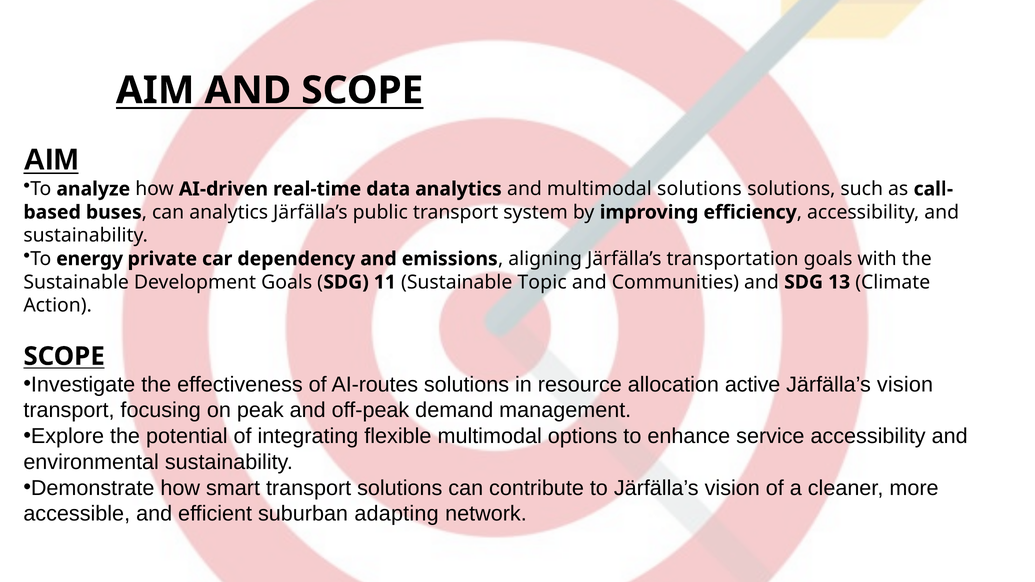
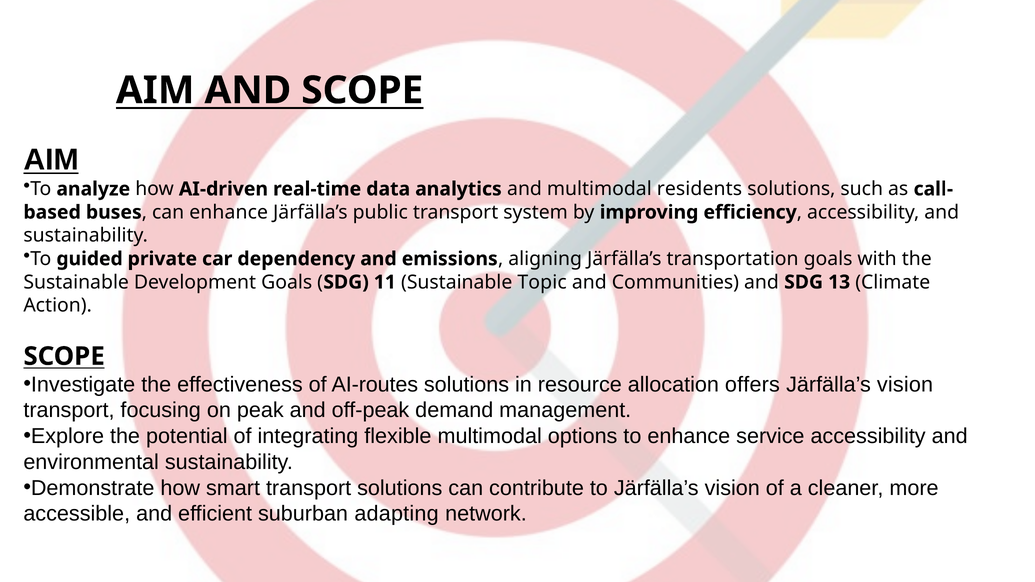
multimodal solutions: solutions -> residents (699, 189)
can analytics: analytics -> enhance (229, 212)
energy: energy -> guided (90, 259)
active: active -> offers (752, 385)
